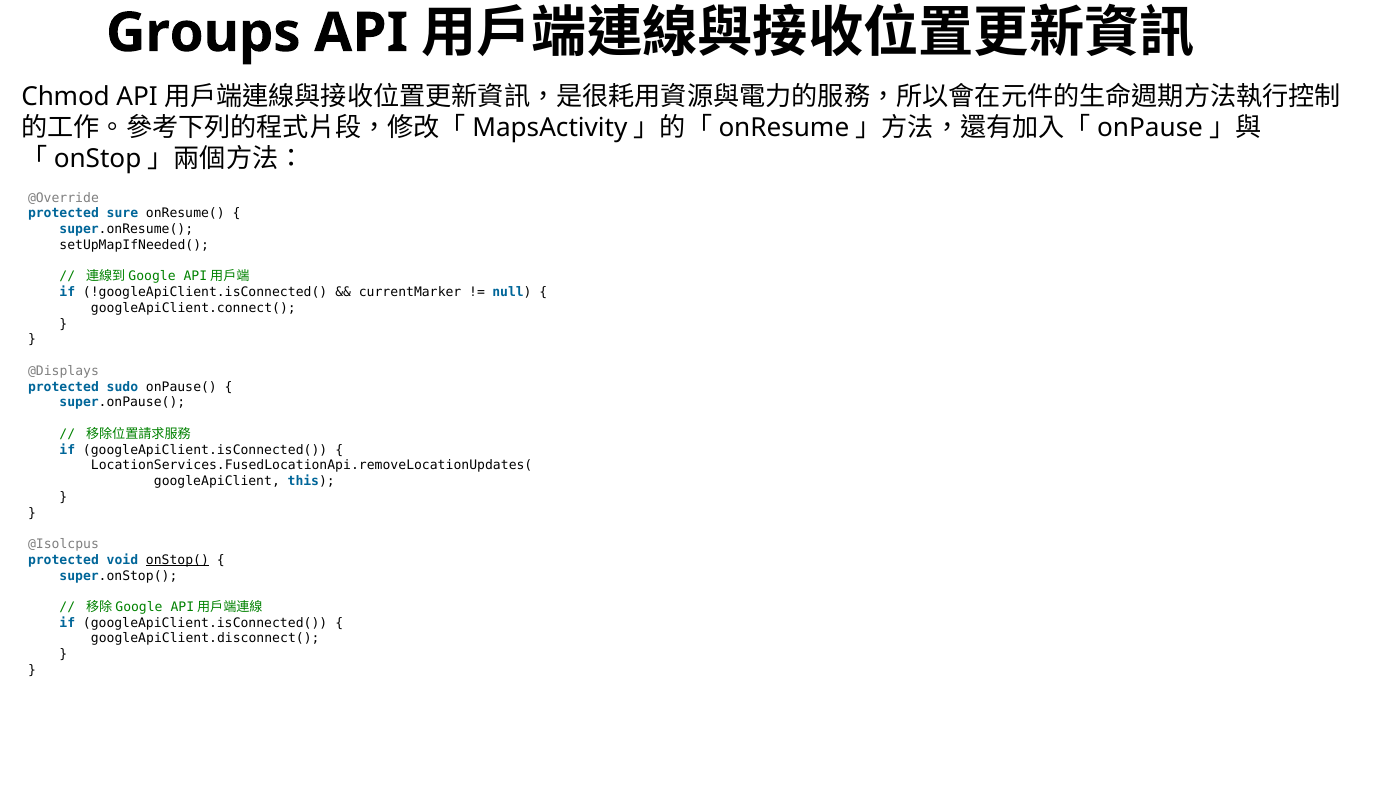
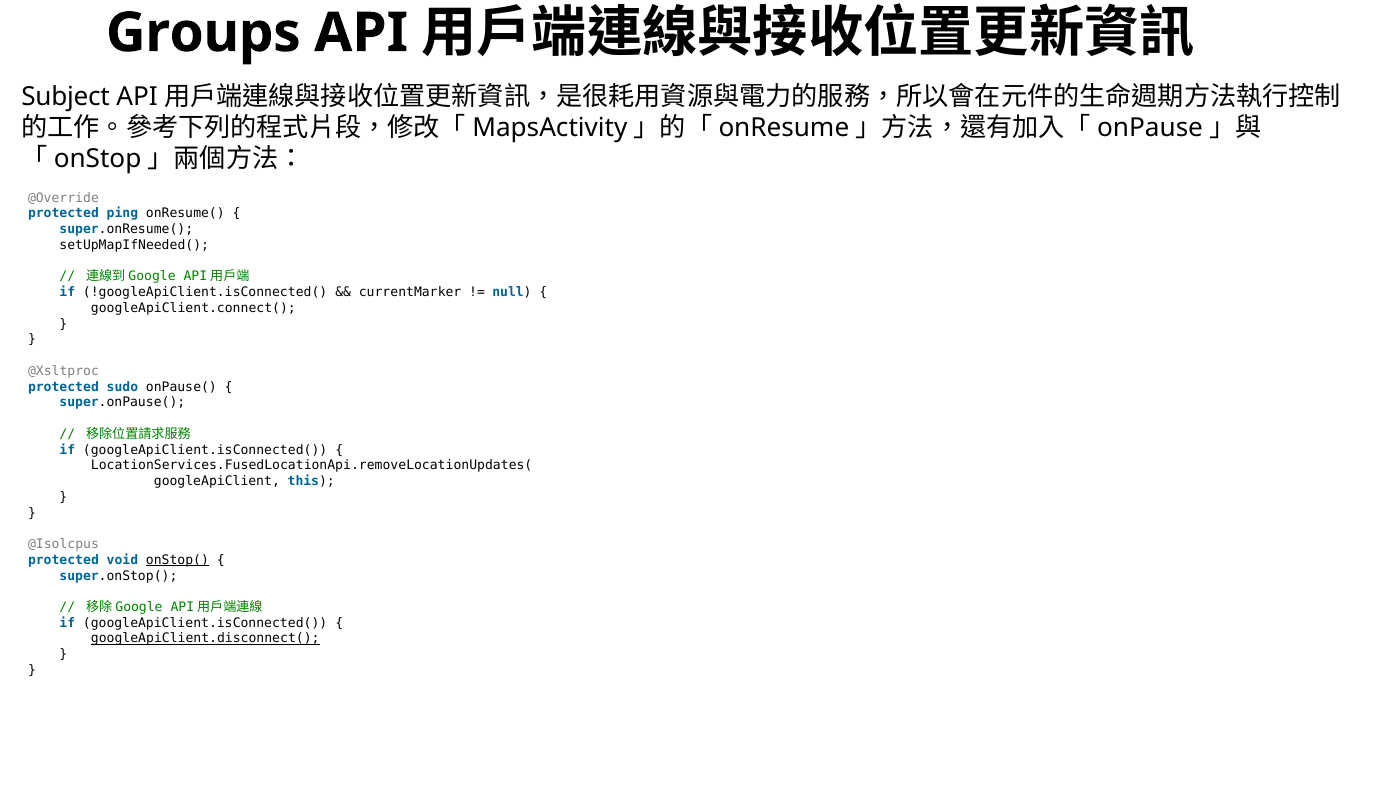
Chmod: Chmod -> Subject (66, 96)
sure: sure -> ping (122, 214)
@Displays: @Displays -> @Xsltproc (63, 371)
googleApiClient.disconnect( underline: none -> present (205, 638)
